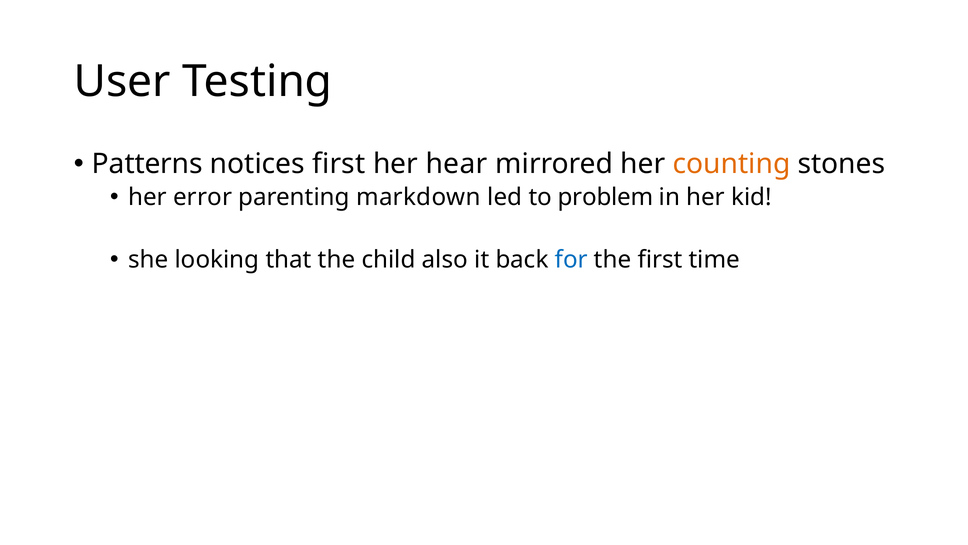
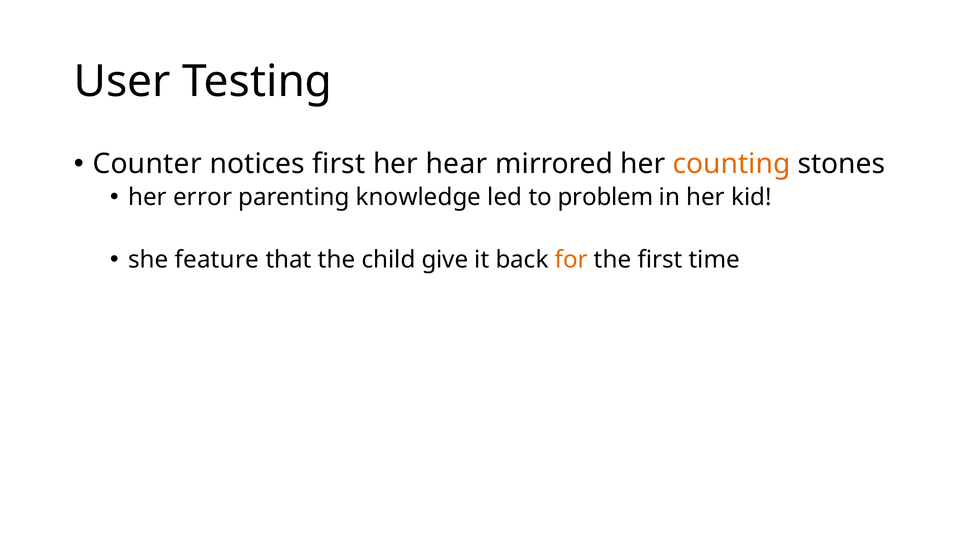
Patterns: Patterns -> Counter (147, 164)
markdown: markdown -> knowledge (419, 197)
looking: looking -> feature (217, 259)
also: also -> give (445, 259)
for colour: blue -> orange (571, 259)
